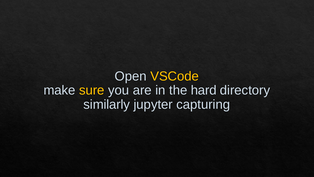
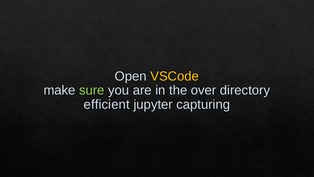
sure colour: yellow -> light green (92, 90)
hard: hard -> over (204, 90)
similarly: similarly -> efficient (107, 104)
